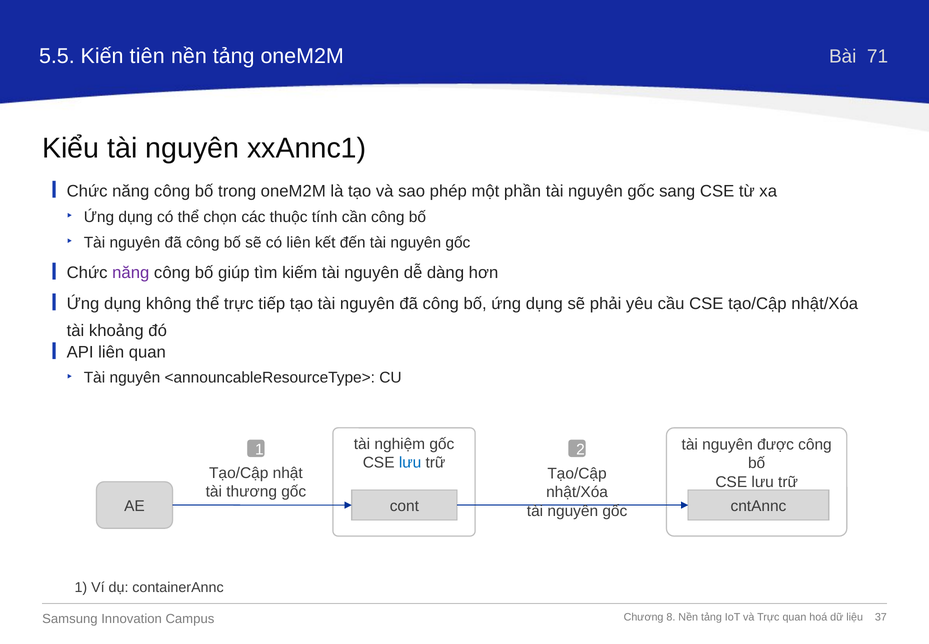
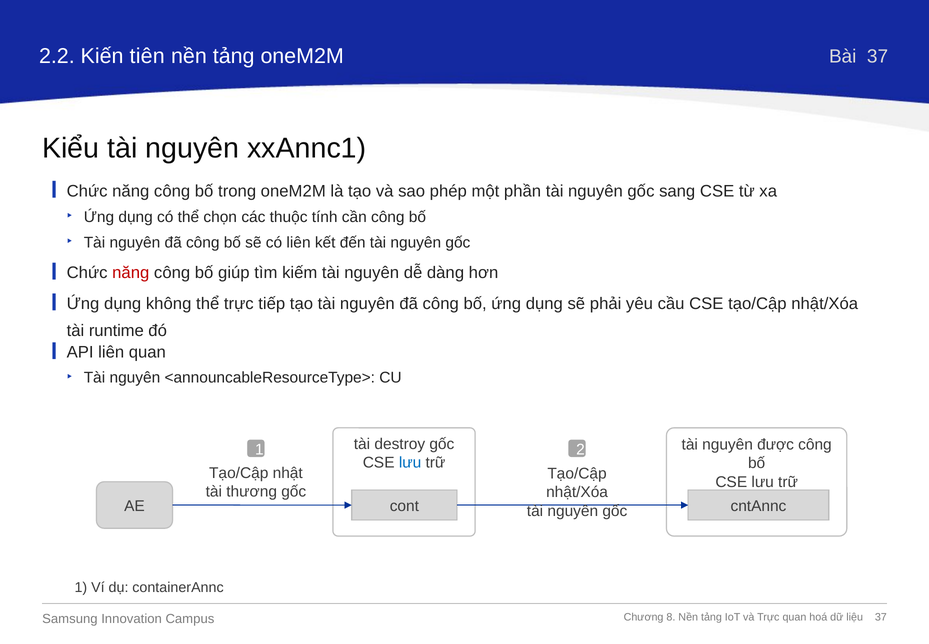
5.5: 5.5 -> 2.2 (57, 56)
Bài 71: 71 -> 37 (878, 56)
năng colour: purple -> red (131, 273)
khoảng: khoảng -> runtime (116, 330)
nghiệm: nghiệm -> destroy (400, 444)
